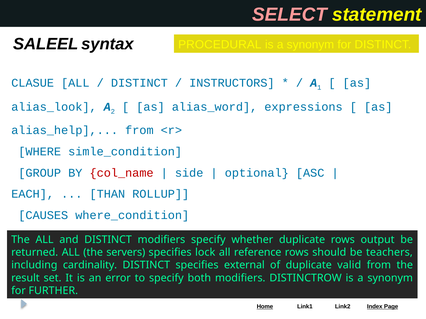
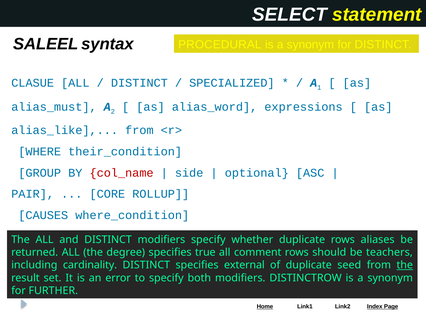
SELECT colour: pink -> white (290, 15)
INSTRUCTORS: INSTRUCTORS -> SPECIALIZED (232, 83)
alias_look: alias_look -> alias_must (54, 107)
alias_help: alias_help -> alias_like (65, 130)
simle_condition: simle_condition -> their_condition (125, 152)
EACH: EACH -> PAIR (33, 194)
THAN: THAN -> CORE (107, 194)
output: output -> aliases (378, 240)
servers: servers -> degree (126, 253)
lock: lock -> true (205, 253)
reference: reference -> comment (258, 253)
valid: valid -> seed (349, 266)
the underline: none -> present (405, 266)
